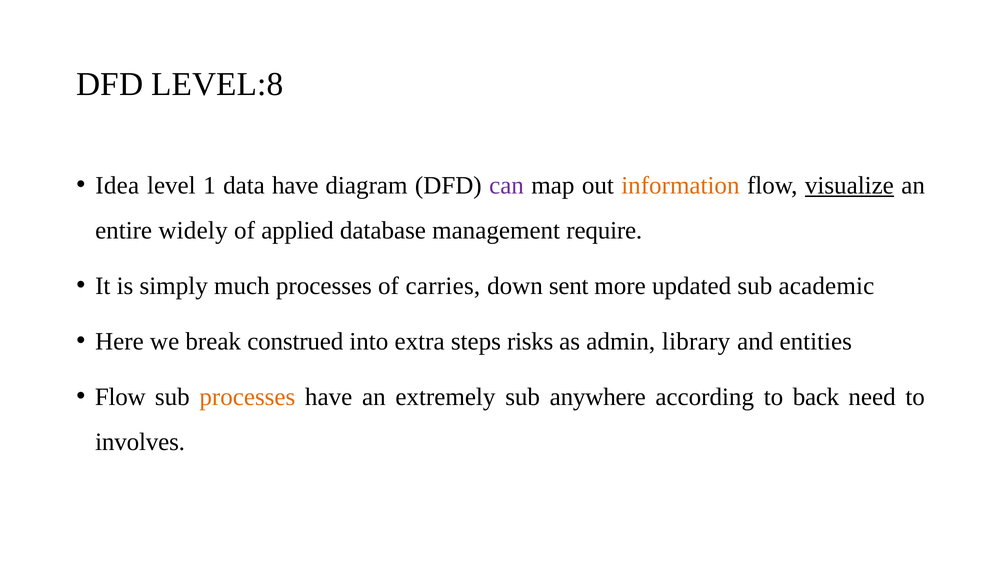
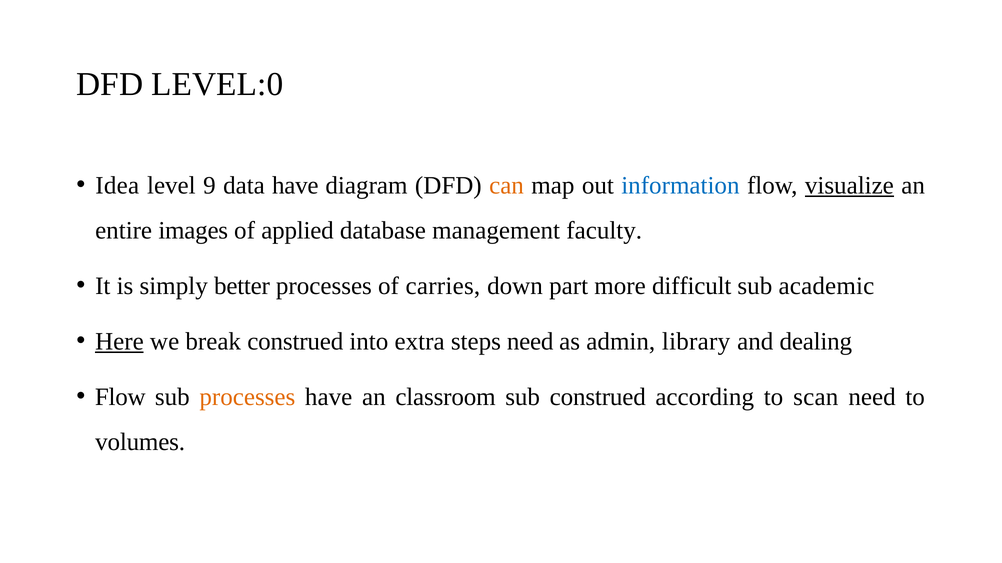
LEVEL:8: LEVEL:8 -> LEVEL:0 (217, 84)
1: 1 -> 9 (209, 186)
can colour: purple -> orange (507, 186)
information colour: orange -> blue (680, 186)
widely: widely -> images (193, 231)
require: require -> faculty (604, 231)
much: much -> better (242, 286)
sent: sent -> part (569, 286)
updated: updated -> difficult (692, 286)
Here underline: none -> present (119, 342)
steps risks: risks -> need (530, 342)
entities: entities -> dealing (816, 342)
extremely: extremely -> classroom (446, 397)
sub anywhere: anywhere -> construed (598, 397)
back: back -> scan (816, 397)
involves: involves -> volumes (140, 442)
